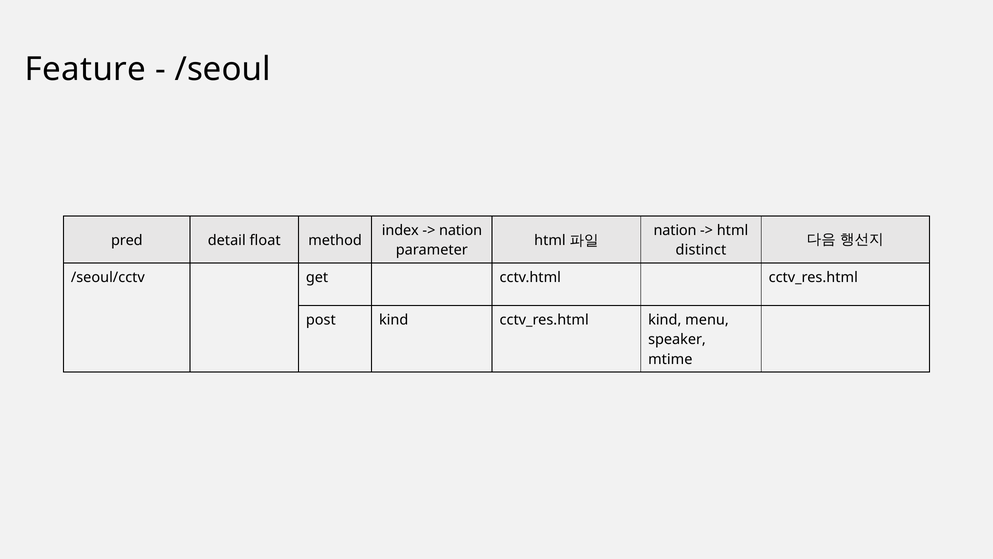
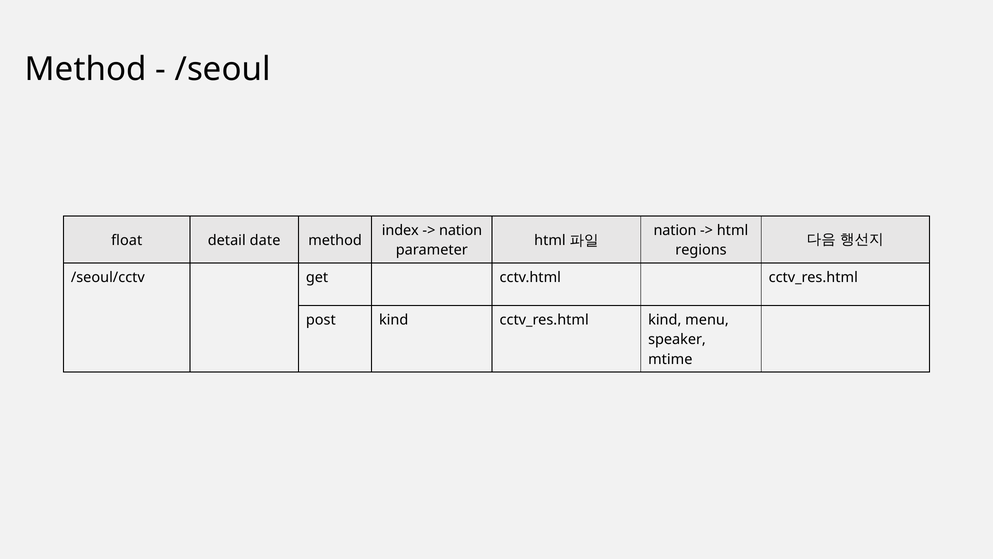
Feature: Feature -> Method (86, 69)
pred: pred -> float (127, 240)
float: float -> date (265, 240)
distinct: distinct -> regions (701, 250)
